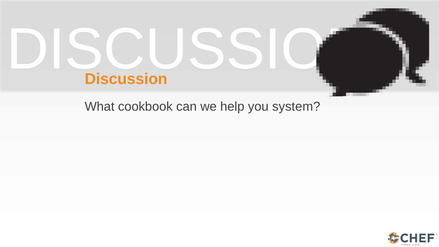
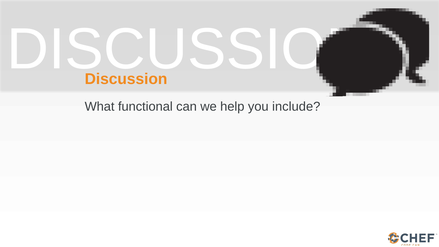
cookbook: cookbook -> functional (145, 107)
system: system -> include (296, 107)
